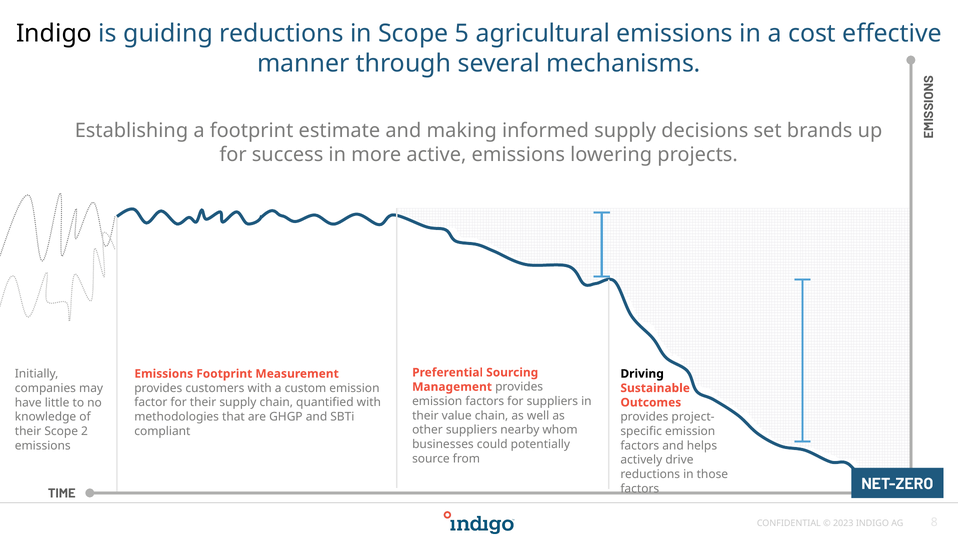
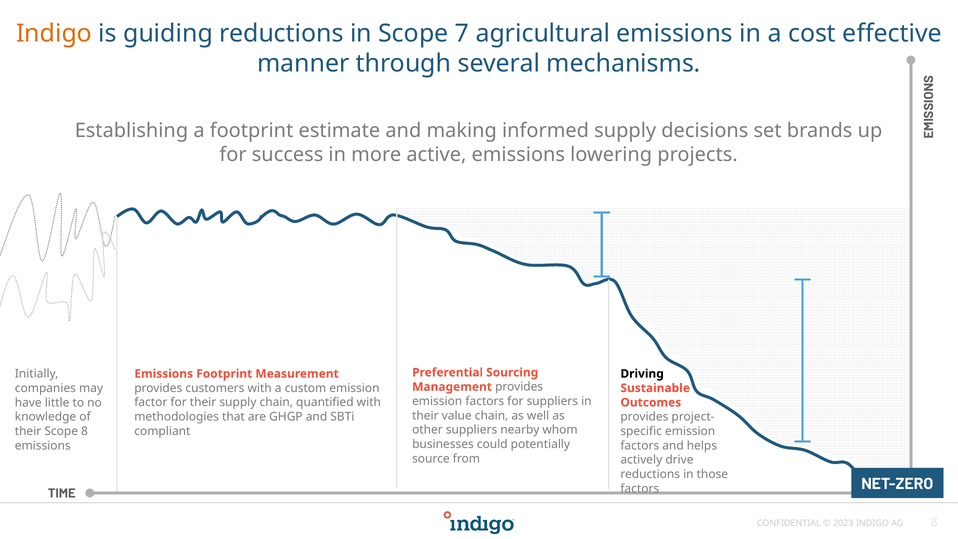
Indigo colour: black -> orange (54, 34)
5: 5 -> 7 (462, 34)
Scope 2: 2 -> 8 (85, 431)
